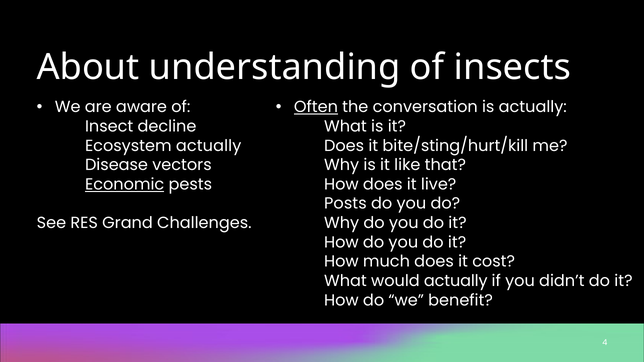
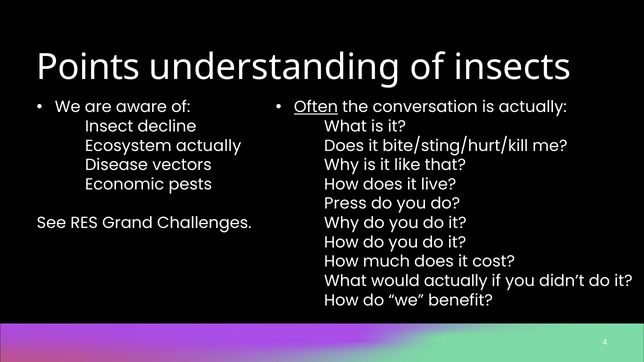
About: About -> Points (88, 67)
Economic underline: present -> none (125, 184)
Posts: Posts -> Press (345, 204)
